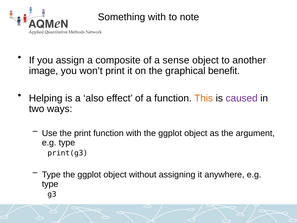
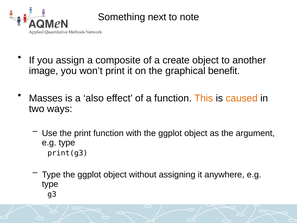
Something with: with -> next (157, 17)
sense: sense -> create (176, 60)
Helping: Helping -> Masses (46, 98)
caused colour: purple -> orange (242, 98)
